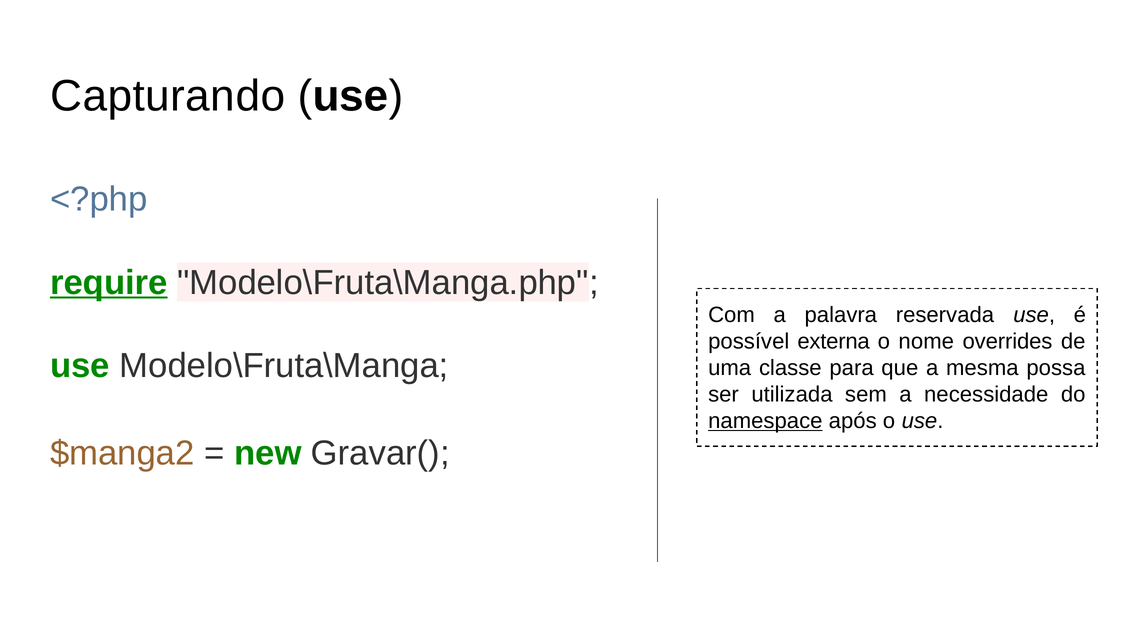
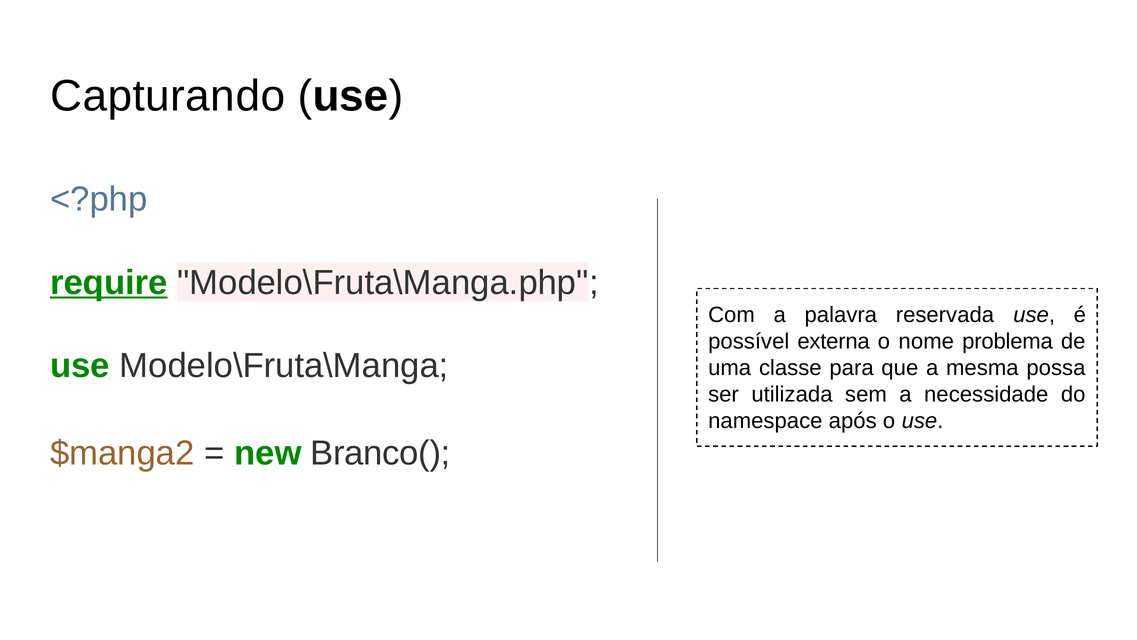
overrides: overrides -> problema (1008, 341)
namespace underline: present -> none (765, 421)
Gravar(: Gravar( -> Branco( (380, 453)
